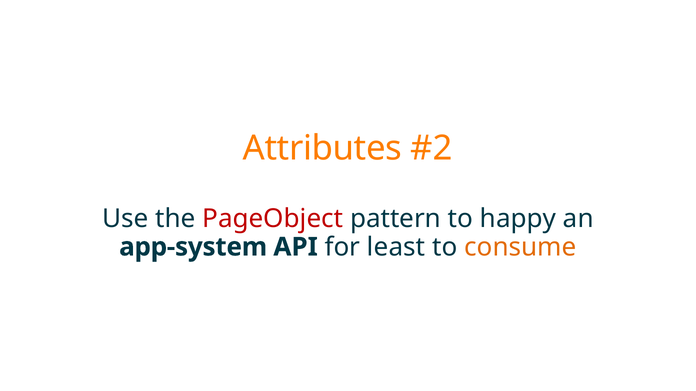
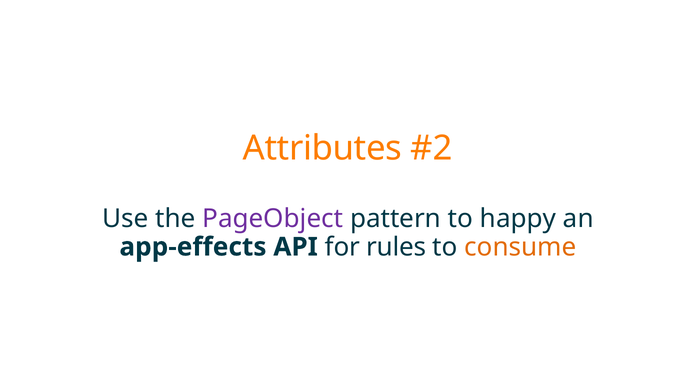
PageObject colour: red -> purple (273, 219)
app-system: app-system -> app-effects (193, 247)
least: least -> rules (396, 247)
